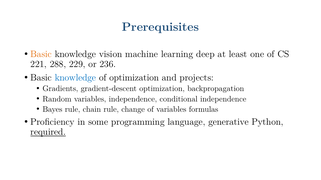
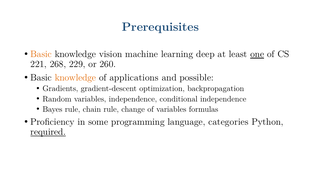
one underline: none -> present (257, 54)
288: 288 -> 268 (58, 64)
236: 236 -> 260 (108, 64)
knowledge colour: blue -> orange (75, 78)
of optimization: optimization -> applications (134, 78)
projects: projects -> possible (197, 78)
generative: generative -> categories (228, 122)
